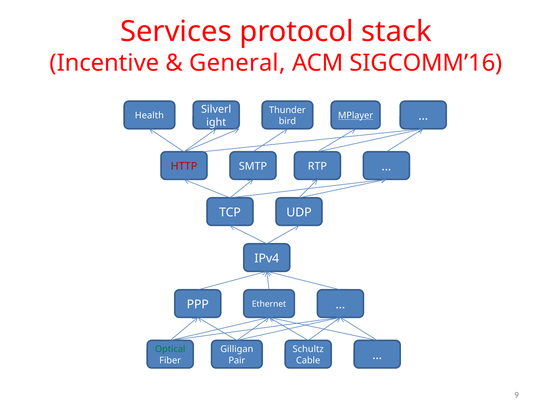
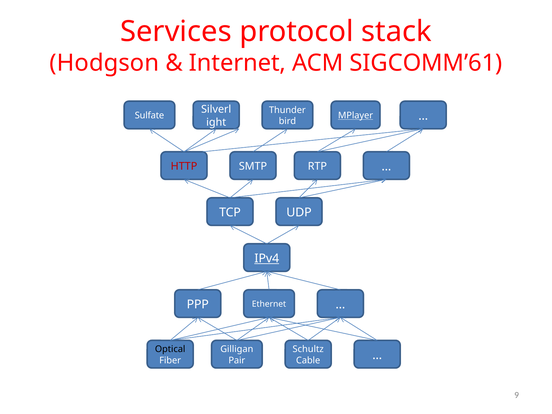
Incentive: Incentive -> Hodgson (104, 63)
General: General -> Internet (237, 63)
SIGCOMM’16: SIGCOMM’16 -> SIGCOMM’61 (426, 63)
Health: Health -> Sulfate (149, 116)
IPv4 underline: none -> present (267, 258)
Optical colour: green -> black (170, 349)
